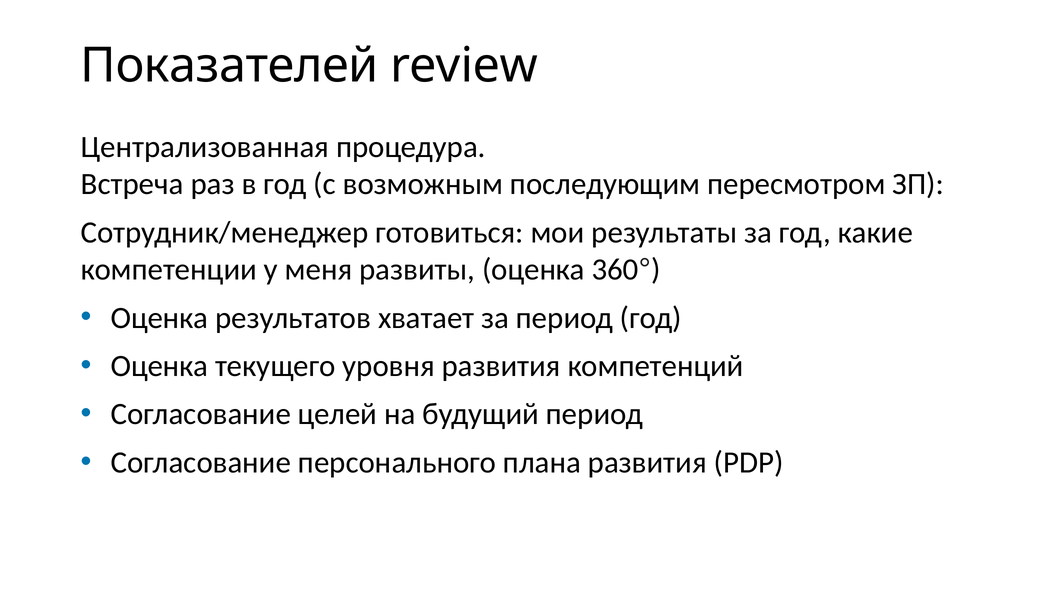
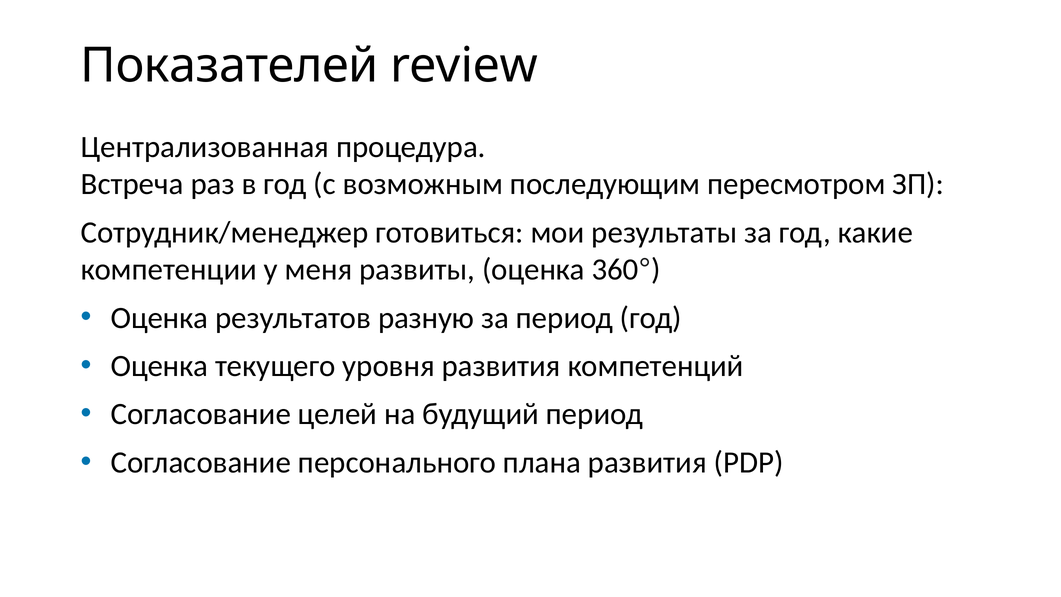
хватает: хватает -> разную (426, 318)
